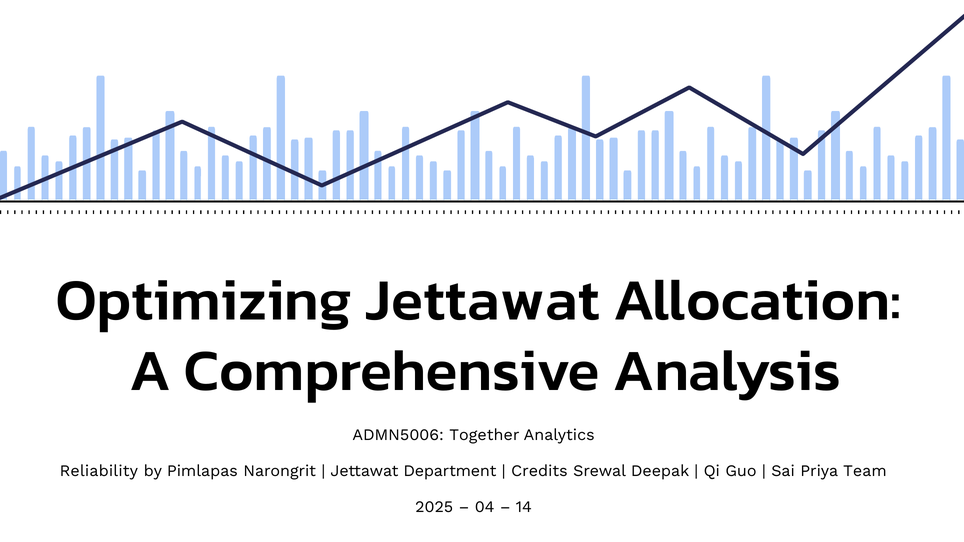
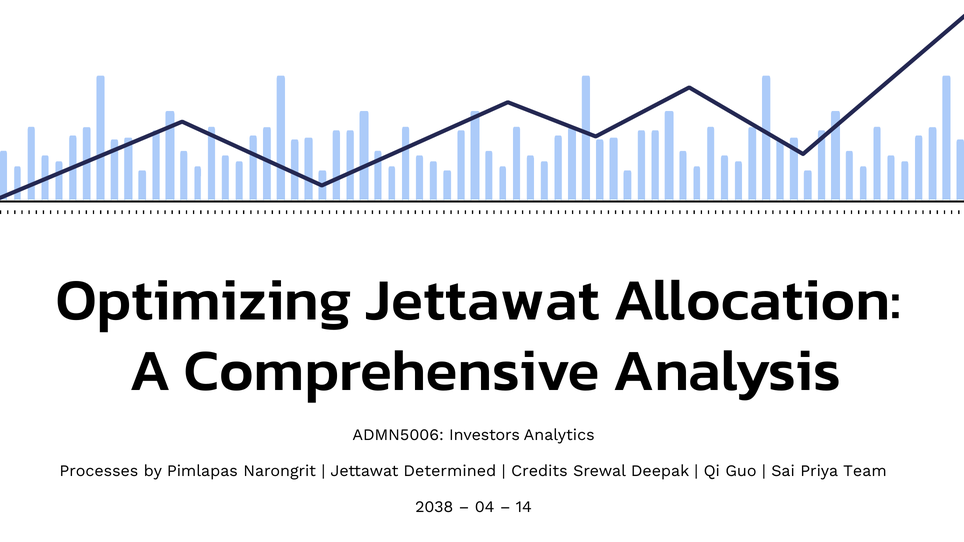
Together: Together -> Investors (485, 435)
Reliability: Reliability -> Processes (99, 471)
Department: Department -> Determined (450, 471)
2025: 2025 -> 2038 (434, 507)
